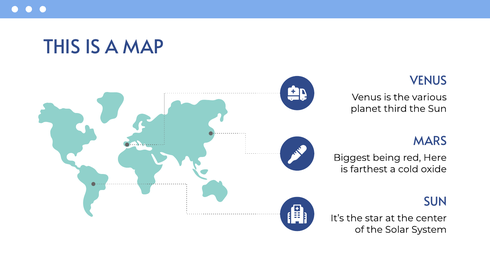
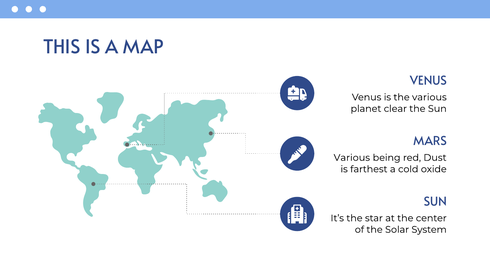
third: third -> clear (395, 109)
Biggest: Biggest -> Various (352, 157)
Here: Here -> Dust (435, 157)
